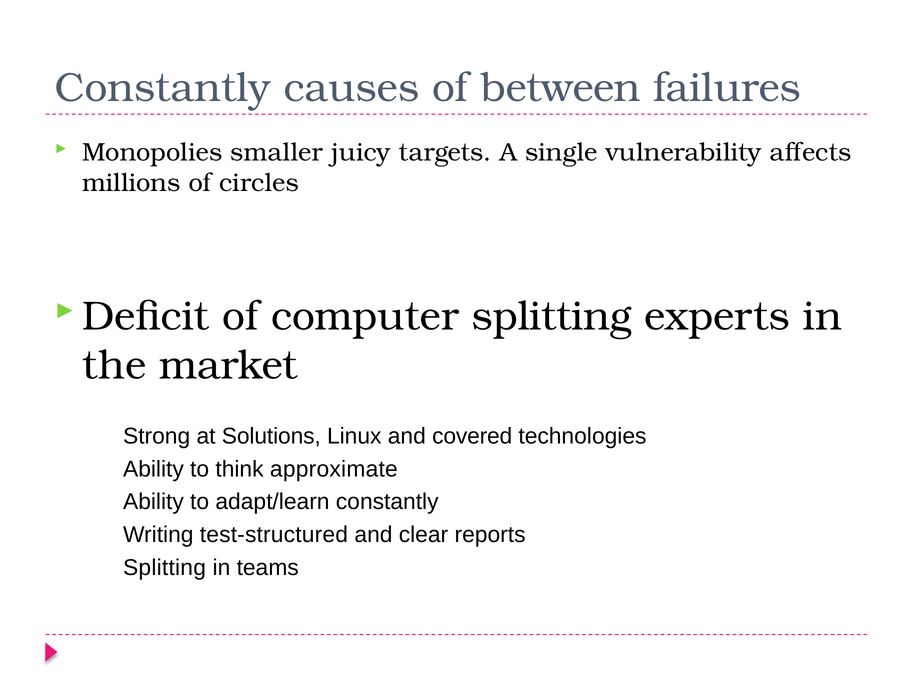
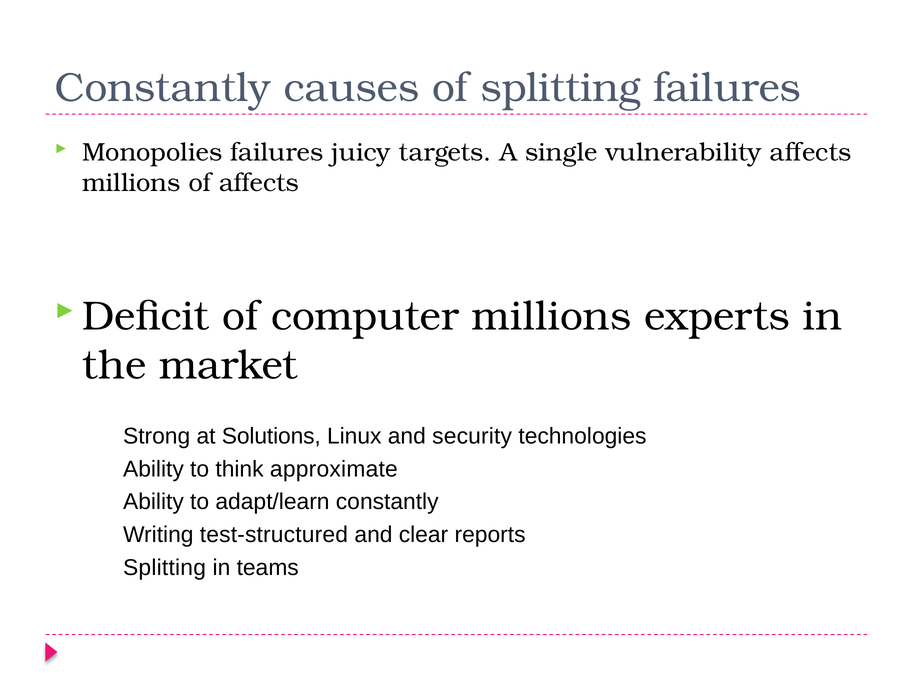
of between: between -> splitting (561, 88)
Monopolies smaller: smaller -> failures (277, 152)
of circles: circles -> affects (259, 183)
computer splitting: splitting -> millions (552, 316)
covered: covered -> security (472, 436)
